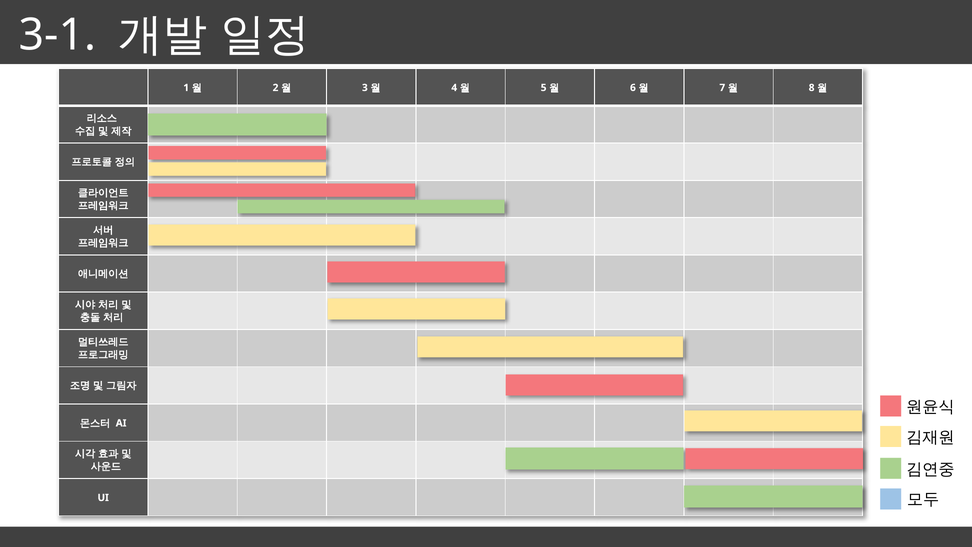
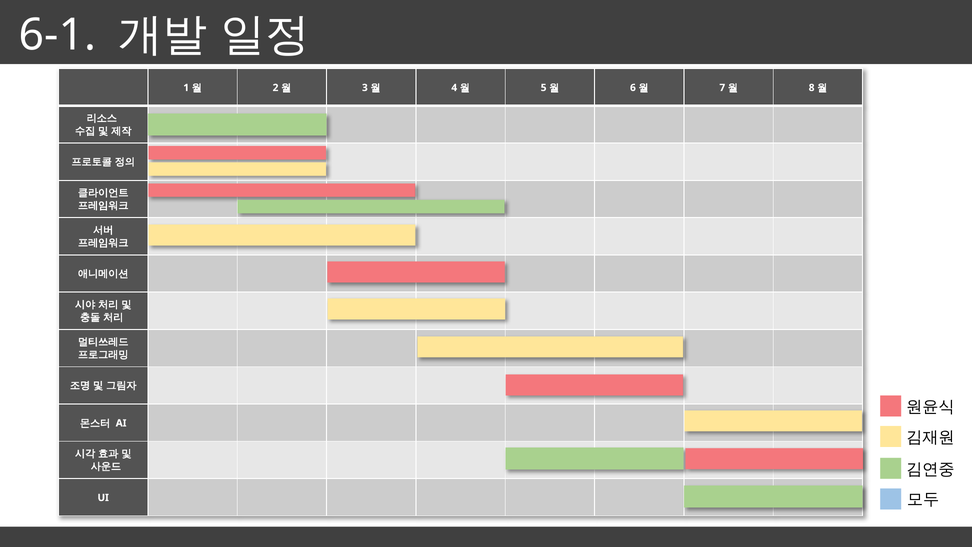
3-1: 3-1 -> 6-1 (57, 35)
